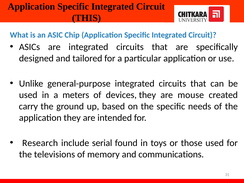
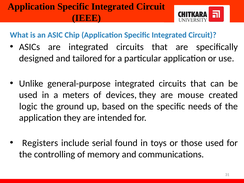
THIS: THIS -> IEEE (86, 18)
carry: carry -> logic (28, 106)
Research: Research -> Registers (40, 143)
televisions: televisions -> controlling (55, 154)
